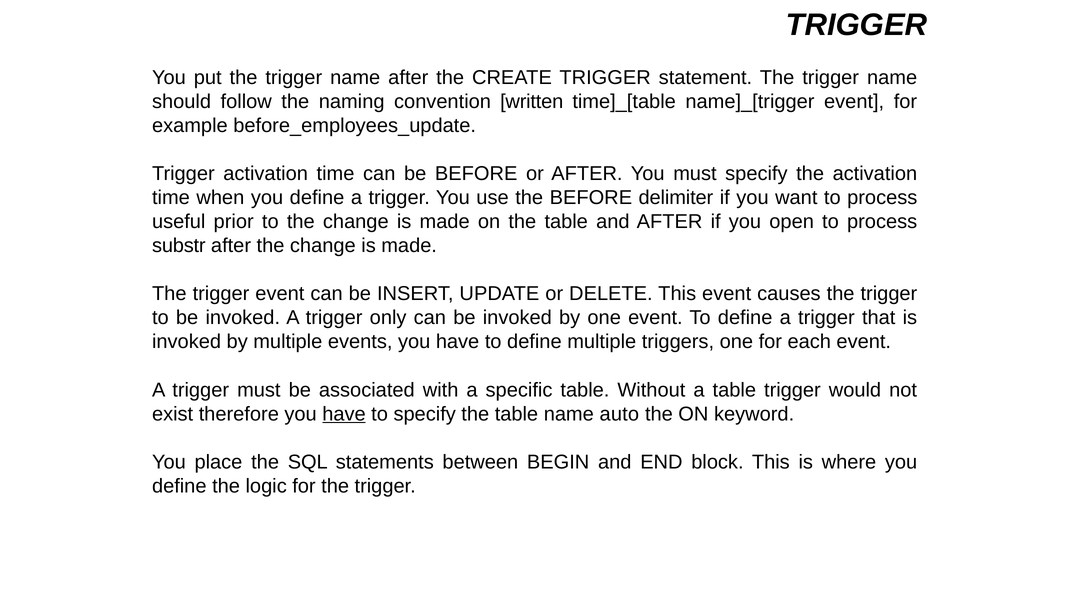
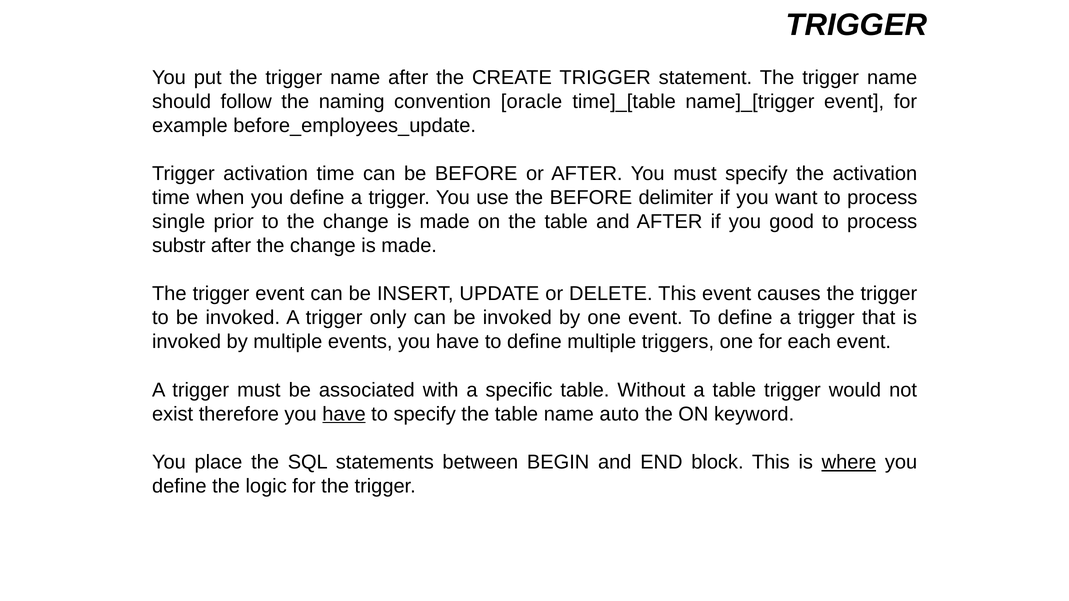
written: written -> oracle (532, 102)
useful: useful -> single (179, 222)
open: open -> good (792, 222)
where underline: none -> present (849, 462)
